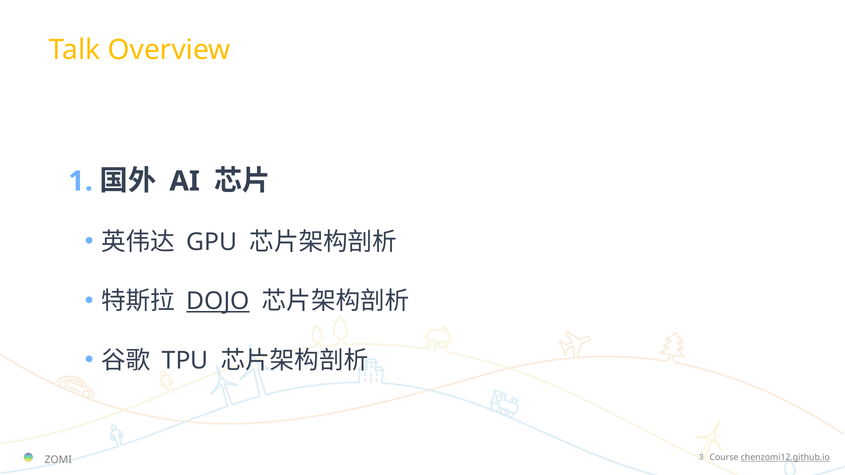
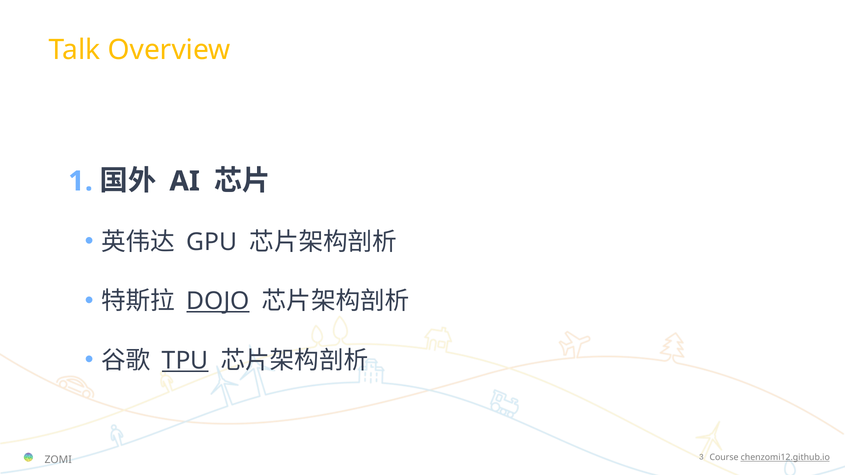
TPU underline: none -> present (185, 361)
